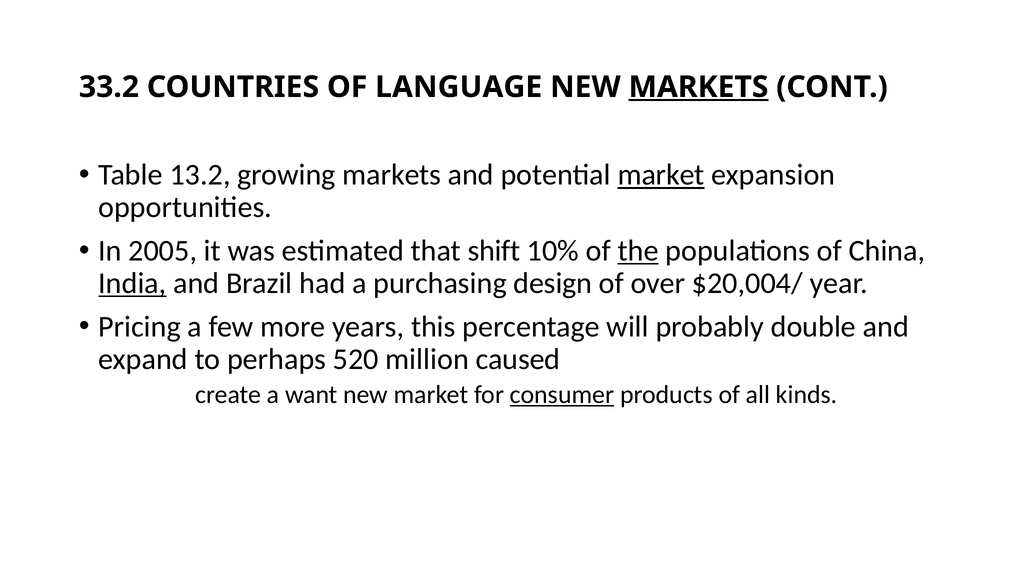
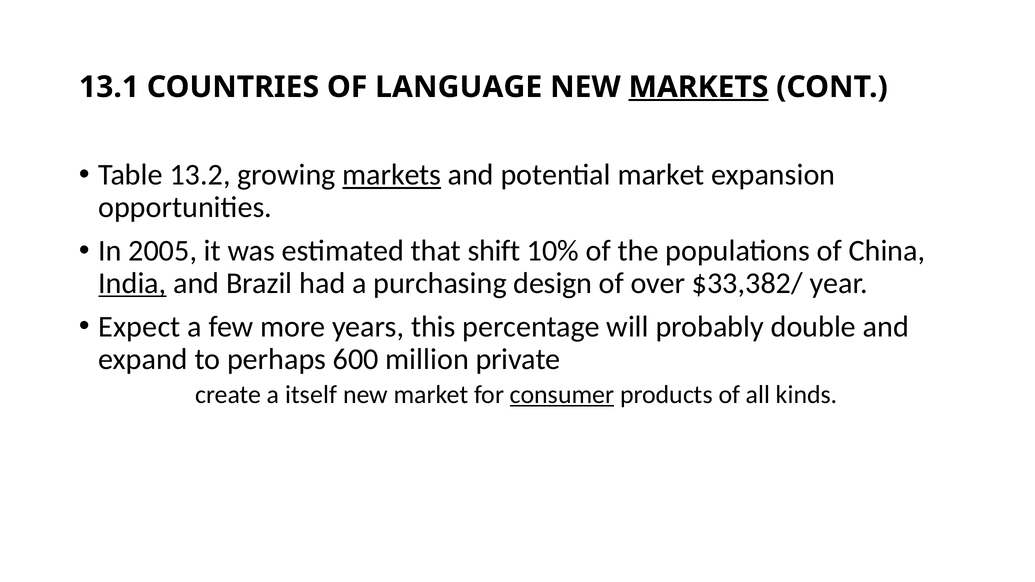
33.2: 33.2 -> 13.1 (109, 87)
markets underline: none -> present (392, 175)
market underline: present -> none (661, 175)
the underline: present -> none (638, 251)
$20,004/: $20,004/ -> $33,382/ (747, 283)
Pricing: Pricing -> Expect (139, 327)
520: 520 -> 600 (356, 359)
caused: caused -> private (518, 359)
want: want -> itself (311, 395)
